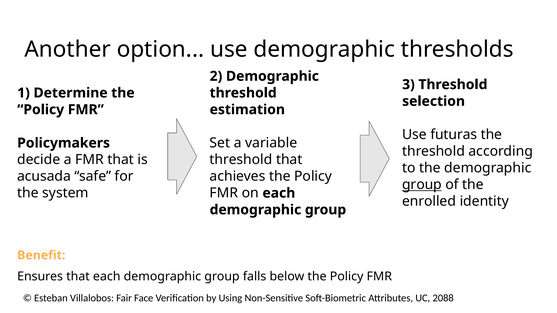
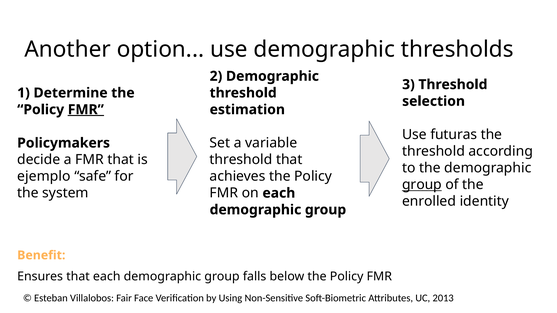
FMR underline: none -> present (86, 110)
acusada: acusada -> ejemplo (44, 177)
2088: 2088 -> 2013 (443, 298)
